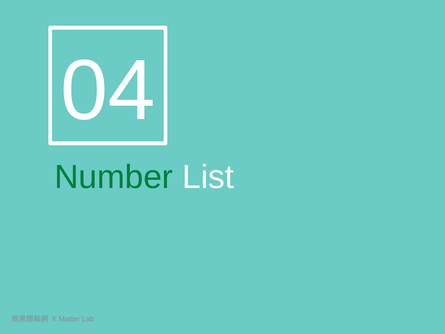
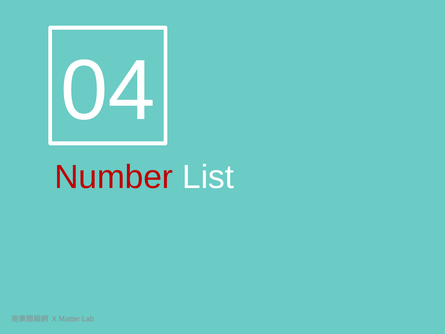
Number colour: green -> red (114, 177)
